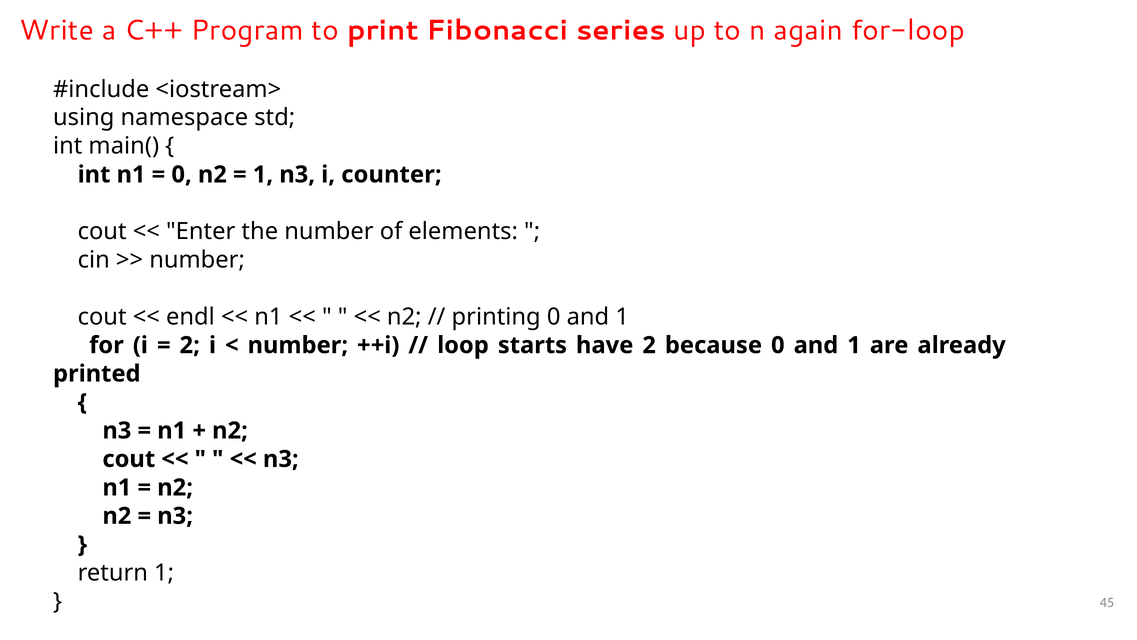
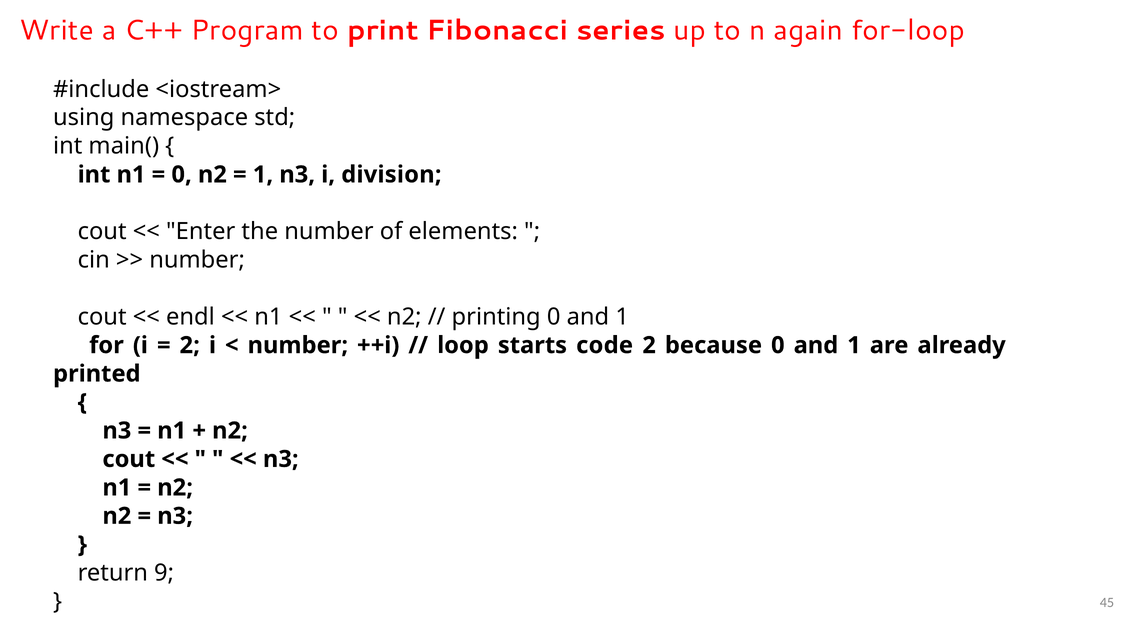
counter: counter -> division (391, 174)
have: have -> code (605, 345)
return 1: 1 -> 9 (164, 573)
